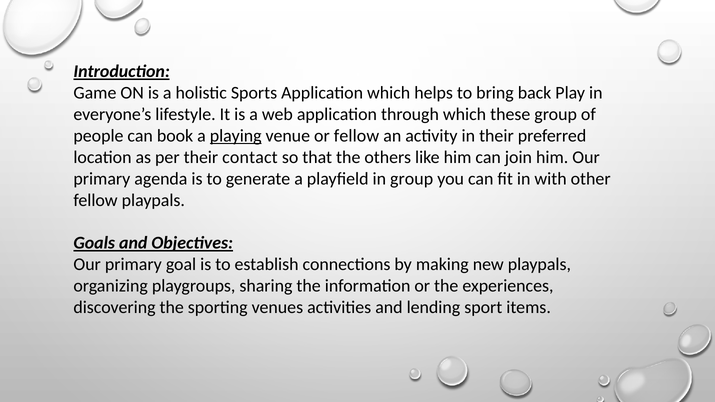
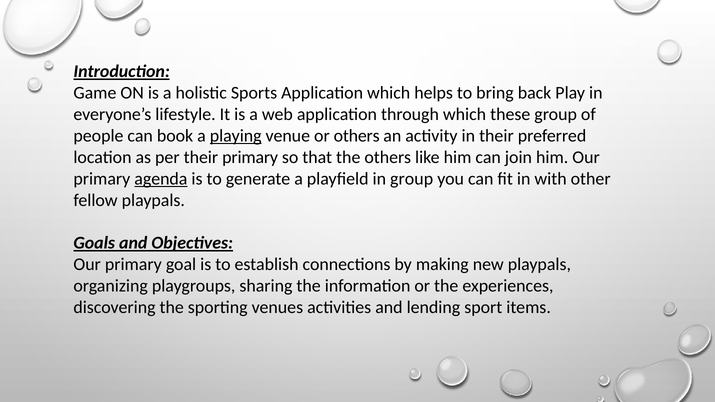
or fellow: fellow -> others (357, 136)
their contact: contact -> primary (250, 157)
agenda underline: none -> present (161, 179)
